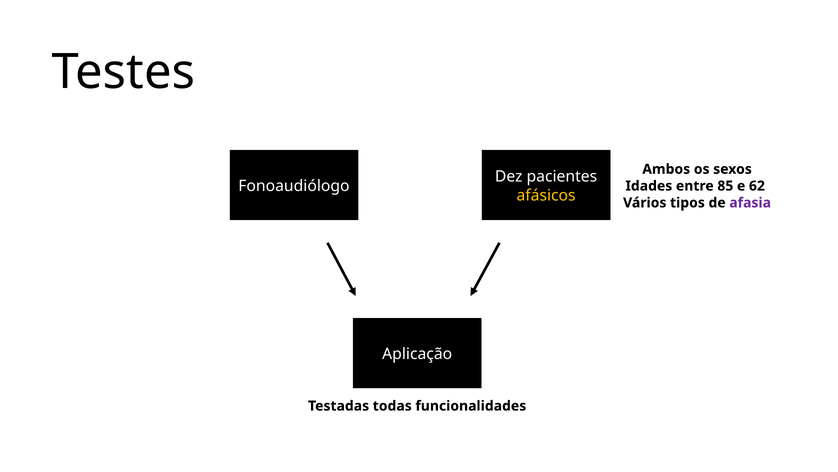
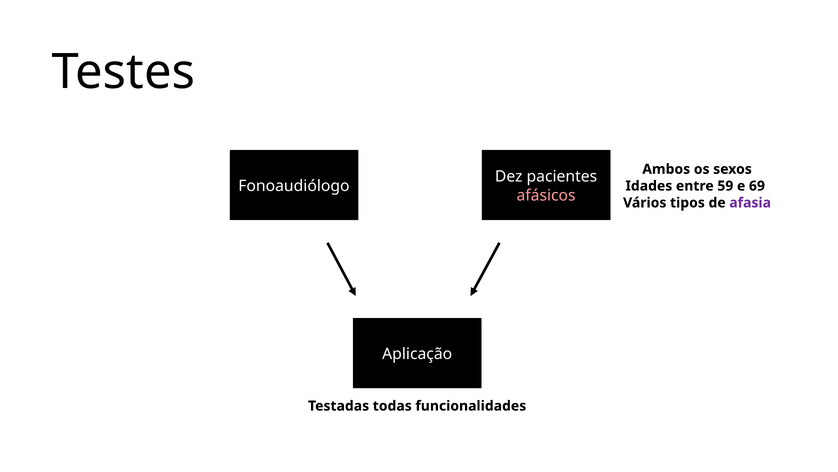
85: 85 -> 59 (725, 186)
62: 62 -> 69 (757, 186)
afásicos colour: yellow -> pink (546, 195)
